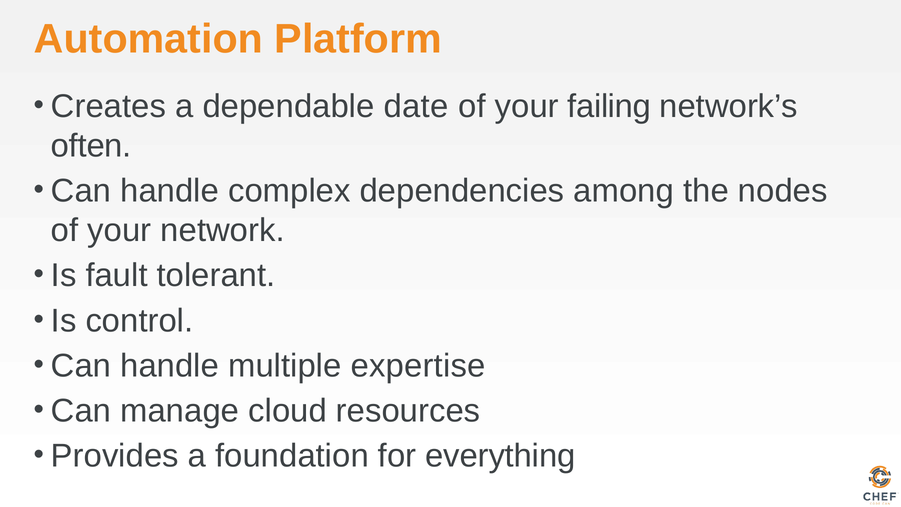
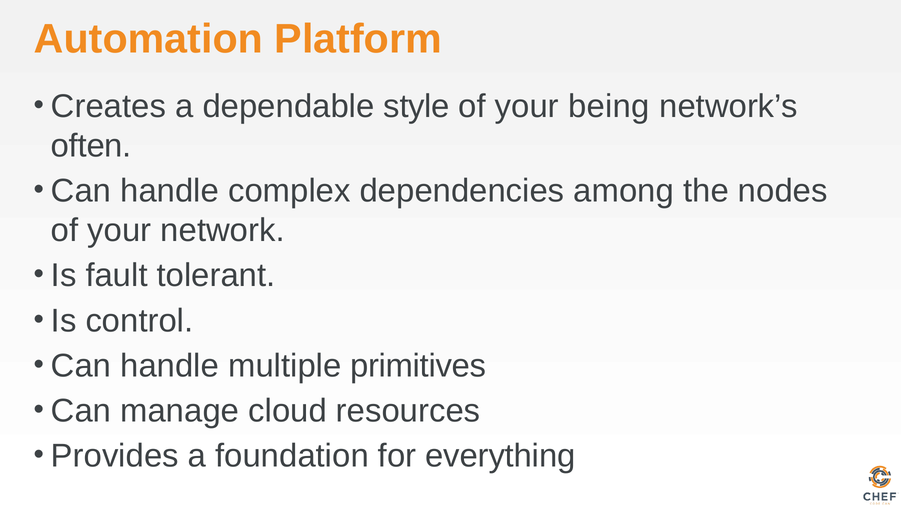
date: date -> style (417, 106)
failing: failing -> being (609, 106)
expertise: expertise -> primitives (418, 366)
